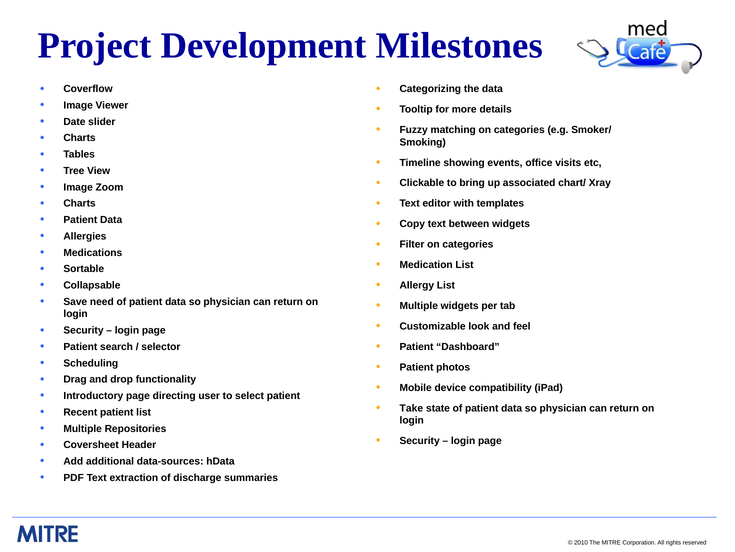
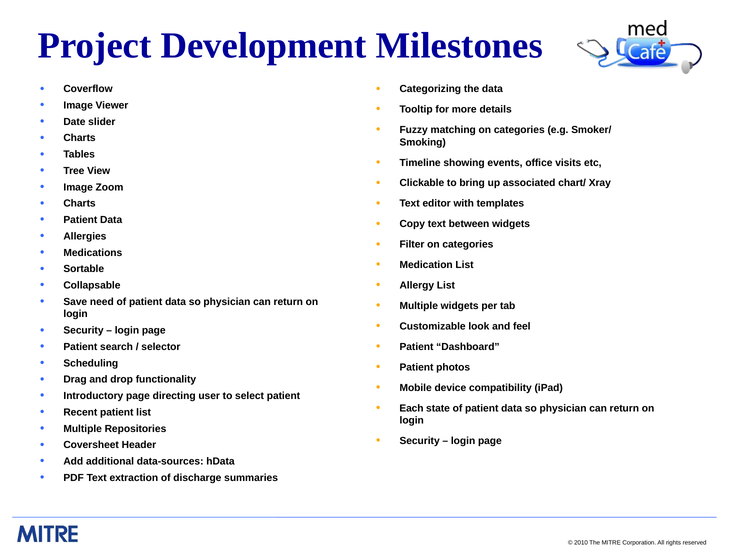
Take: Take -> Each (411, 408)
